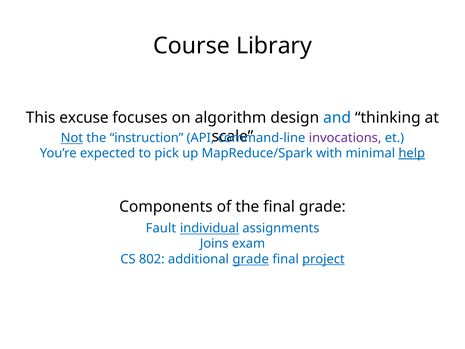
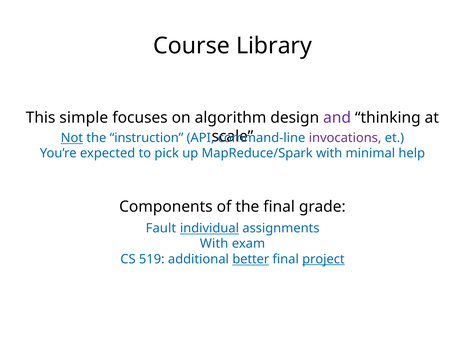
excuse: excuse -> simple (84, 118)
and colour: blue -> purple (337, 118)
help underline: present -> none (412, 153)
Joins: Joins -> With (214, 243)
802: 802 -> 519 (152, 259)
additional grade: grade -> better (251, 259)
